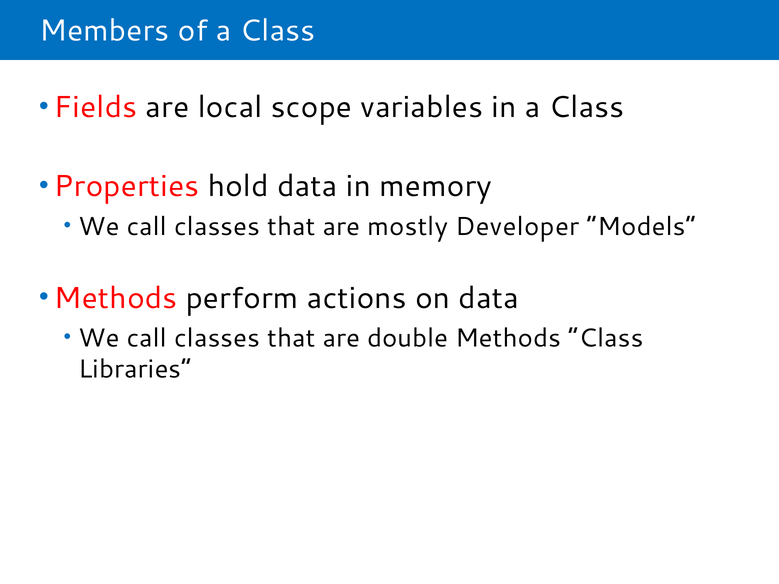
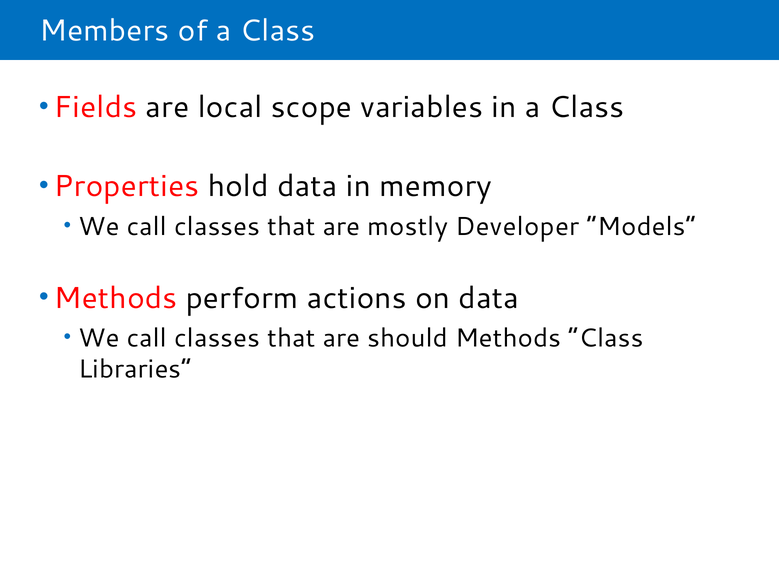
double: double -> should (408, 338)
